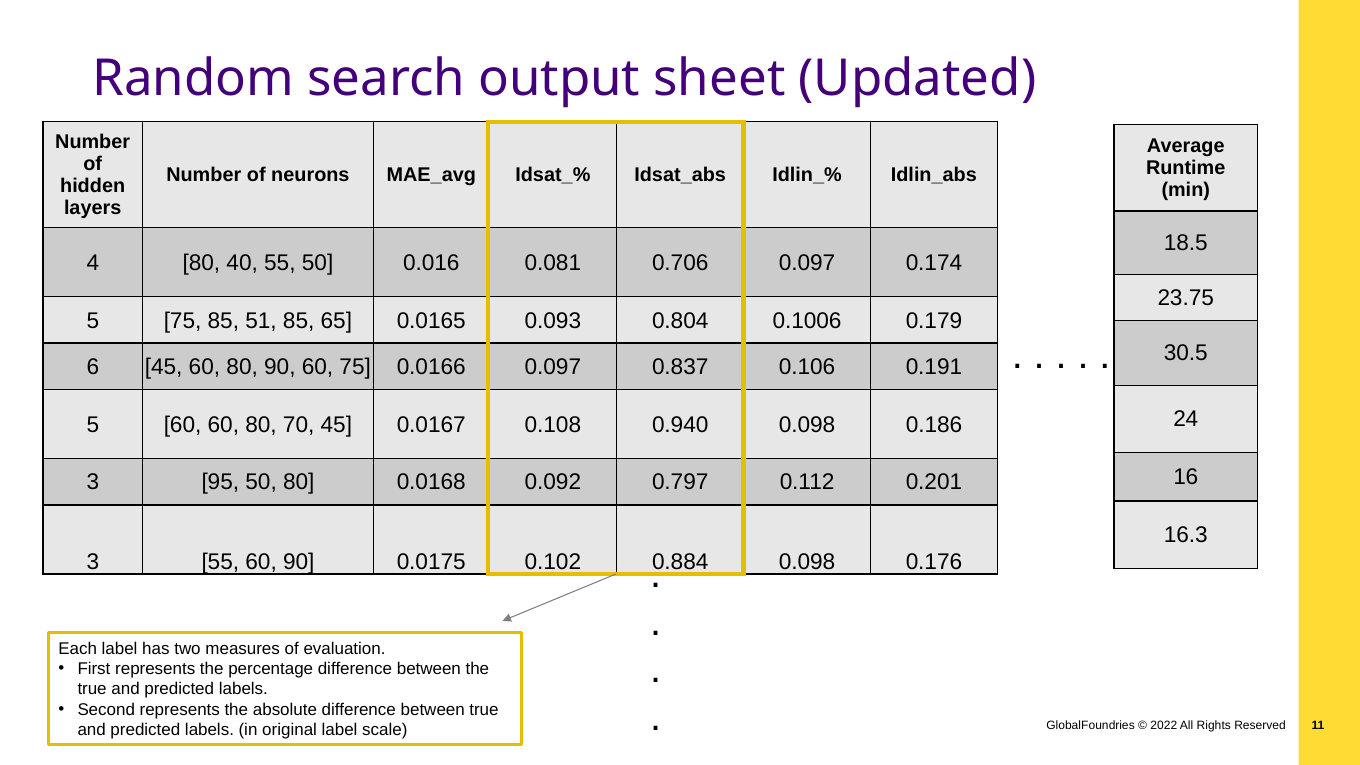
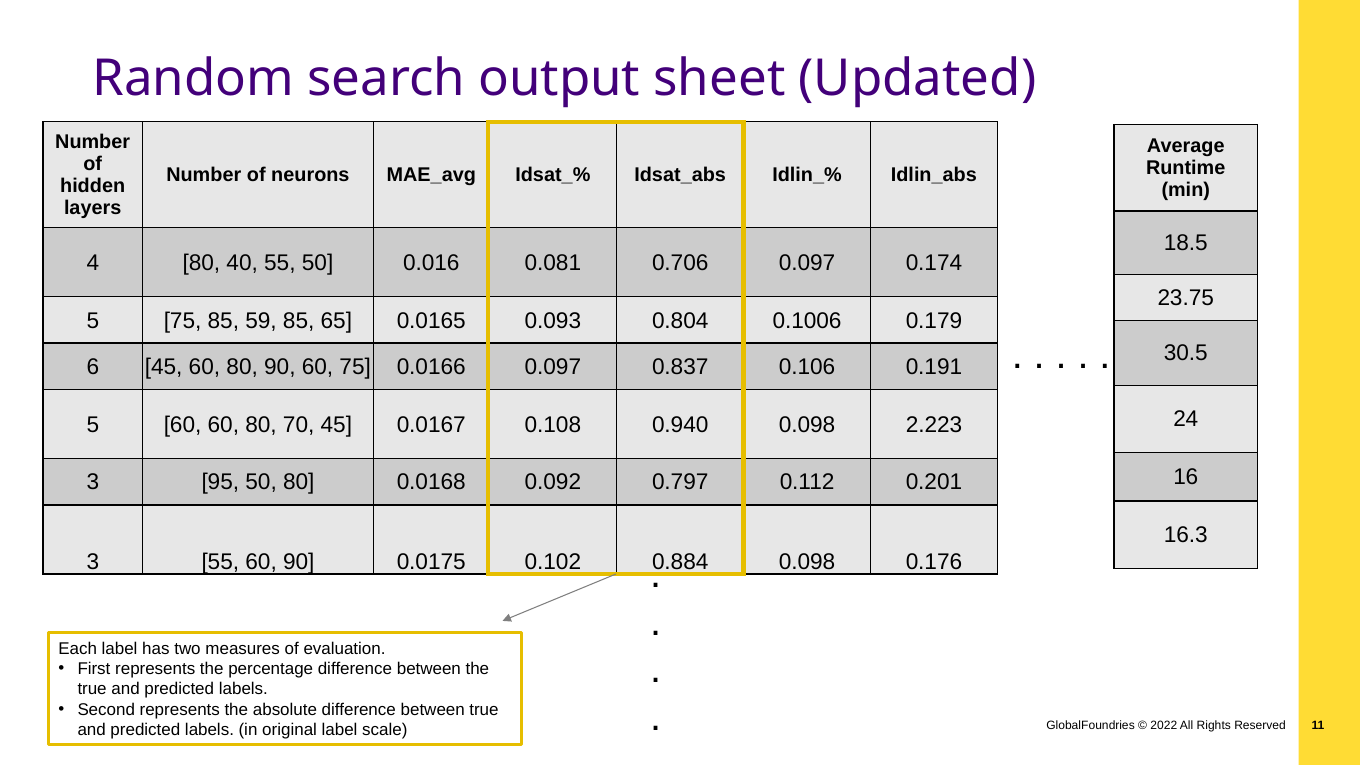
51: 51 -> 59 (261, 321)
0.186: 0.186 -> 2.223 (934, 425)
